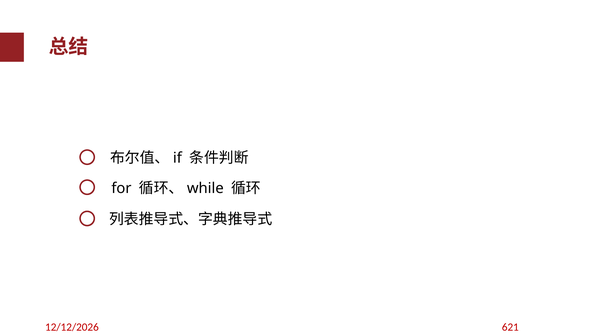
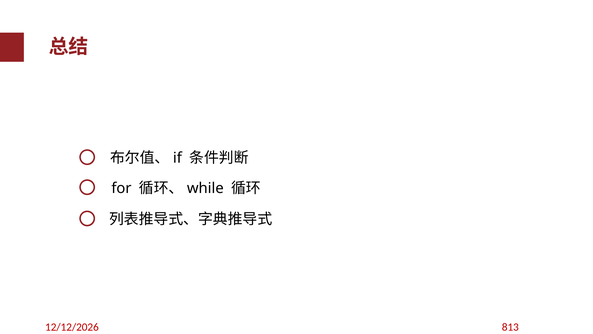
621: 621 -> 813 (510, 327)
